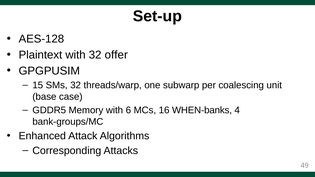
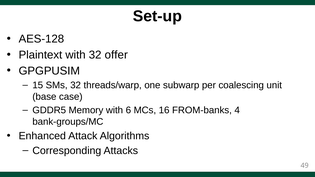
WHEN-banks: WHEN-banks -> FROM-banks (202, 110)
